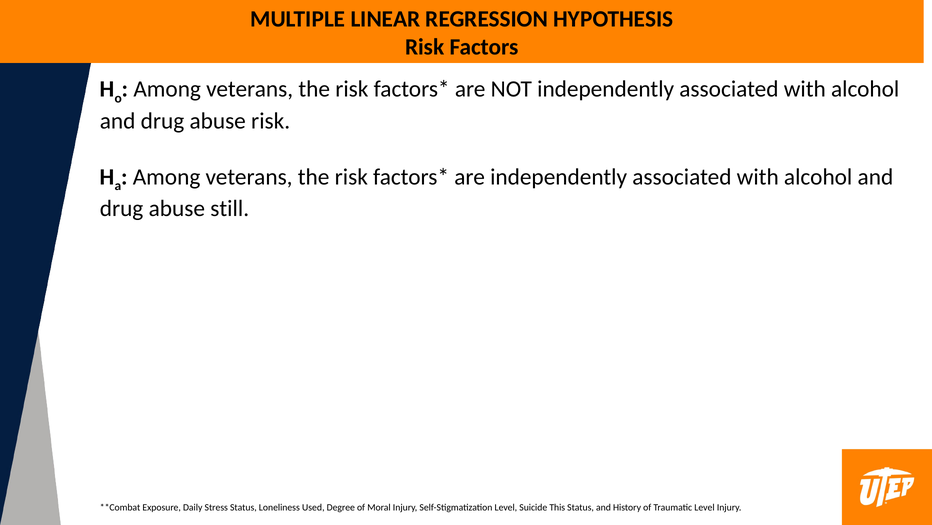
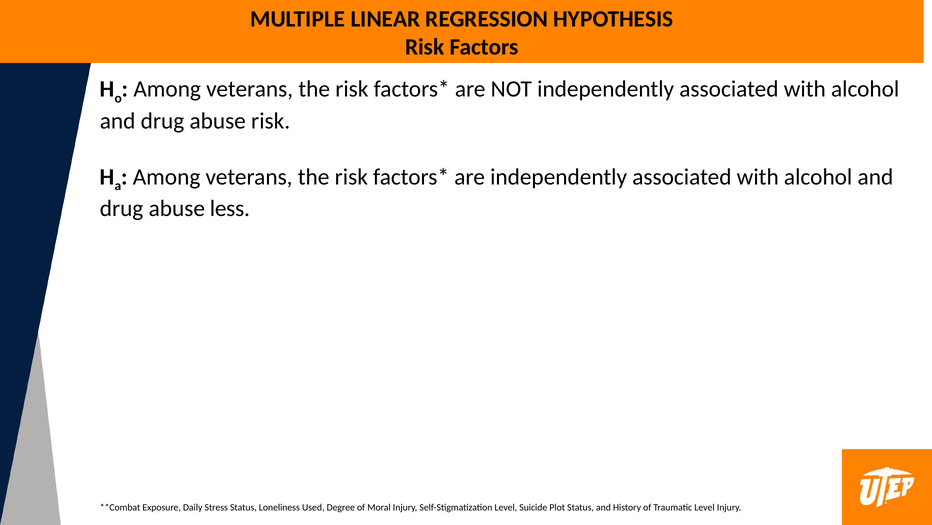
still: still -> less (230, 208)
This: This -> Plot (557, 507)
